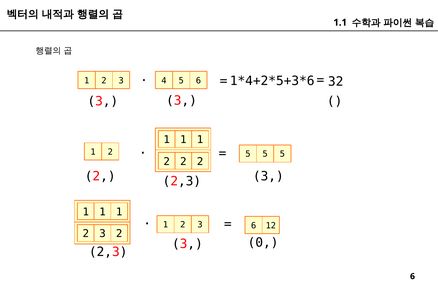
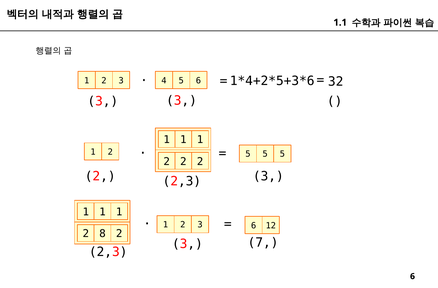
3: 3 -> 8 (103, 234)
0: 0 -> 7 (263, 242)
